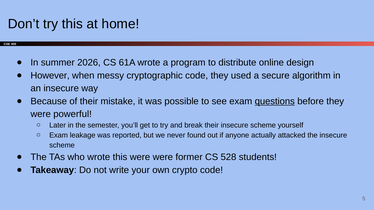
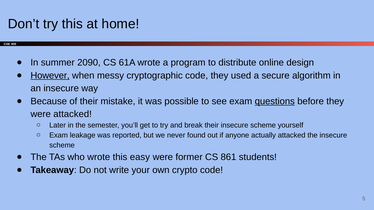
2026: 2026 -> 2090 (89, 63)
However underline: none -> present (50, 76)
were powerful: powerful -> attacked (73, 114)
this were: were -> easy (140, 157)
528: 528 -> 861 (228, 157)
